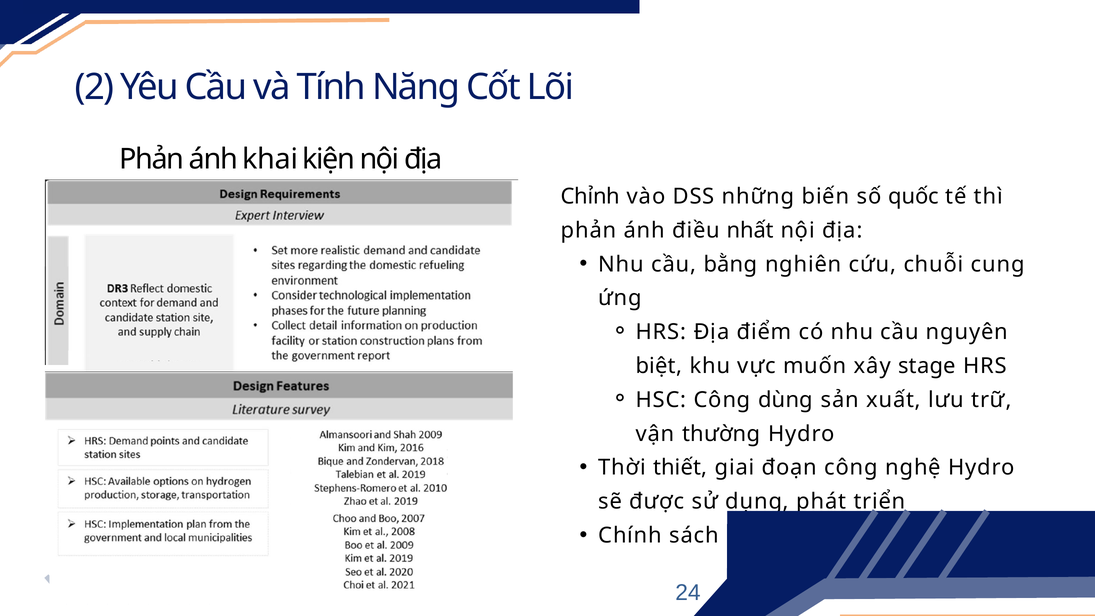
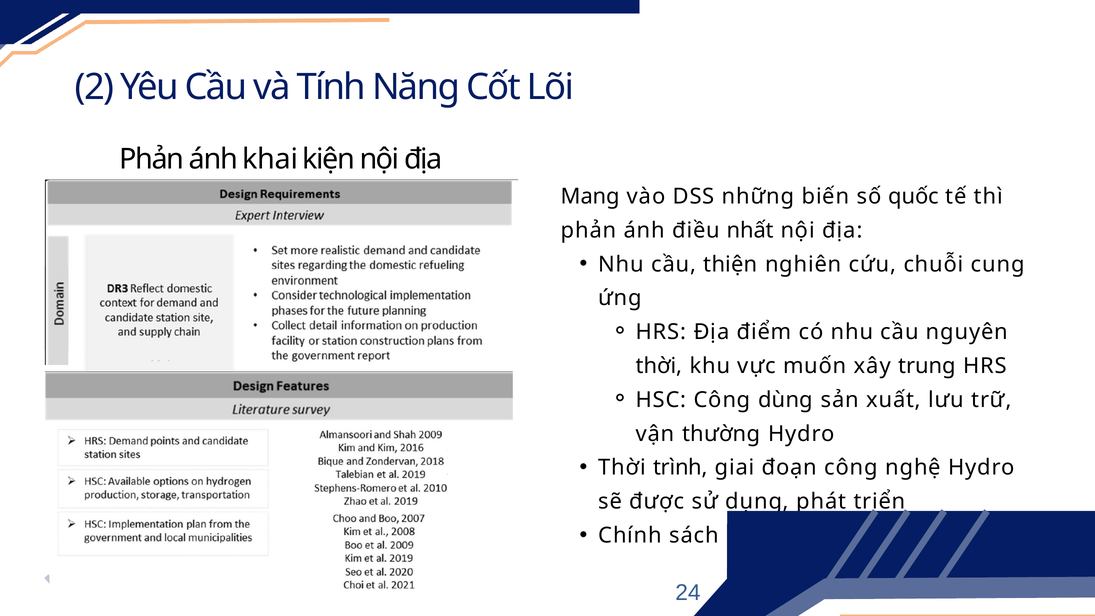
Chỉnh: Chỉnh -> Mang (590, 196)
bằng: bằng -> thiện (730, 264)
biệt: biệt -> thời (659, 366)
stage: stage -> trung (927, 366)
thiết: thiết -> trình (680, 468)
